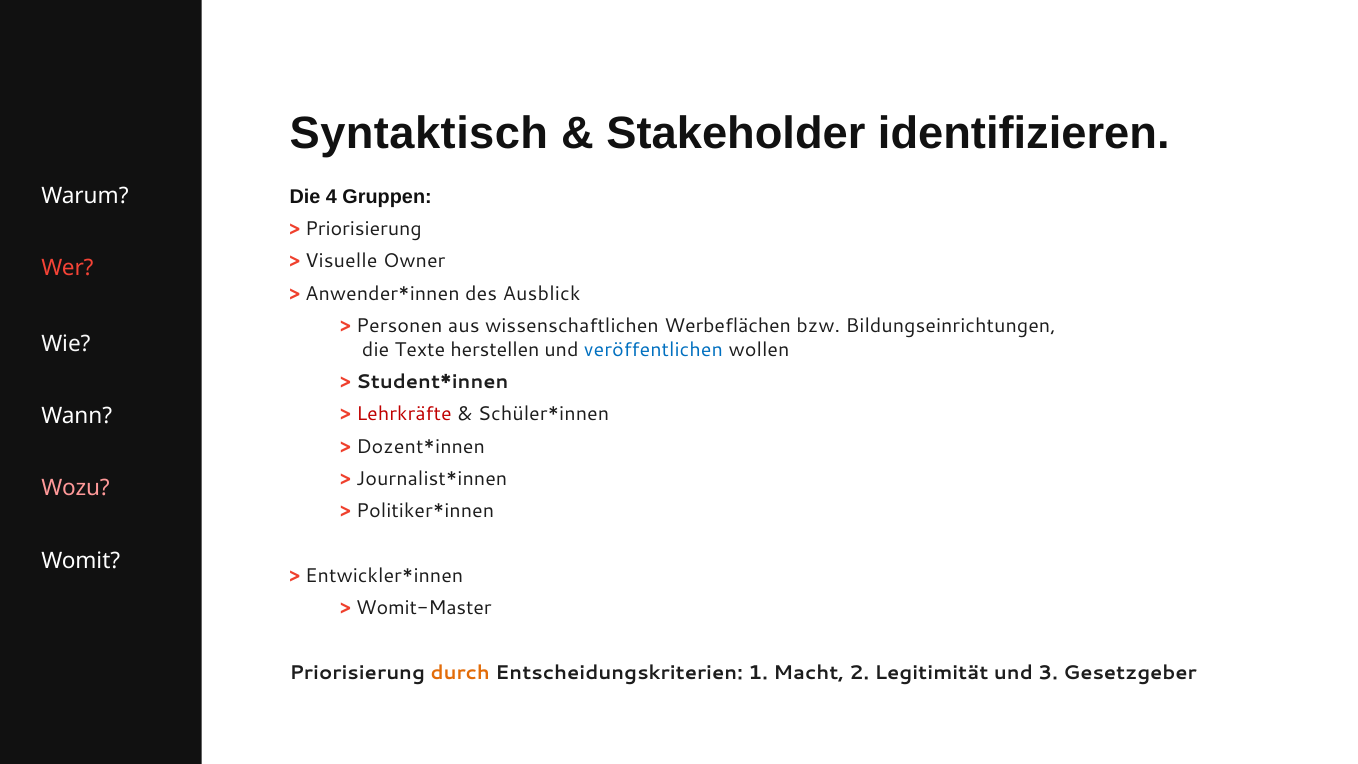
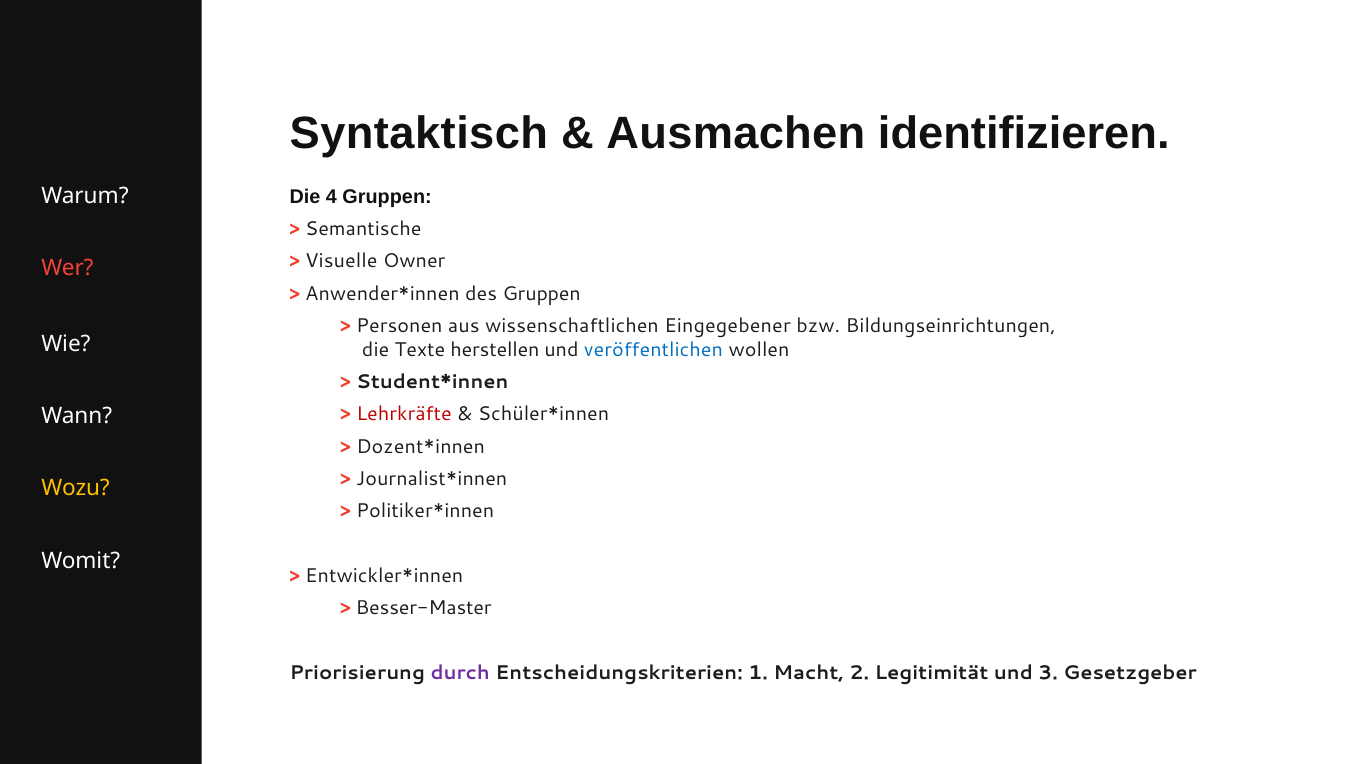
Stakeholder: Stakeholder -> Ausmachen (736, 133)
Priorisierung: Priorisierung -> Semantische (363, 229)
des Ausblick: Ausblick -> Gruppen (542, 294)
Werbeflächen: Werbeflächen -> Eingegebener (728, 326)
Wozu colour: pink -> yellow (75, 488)
Womit-Master: Womit-Master -> Besser-Master (424, 608)
durch colour: orange -> purple (460, 673)
